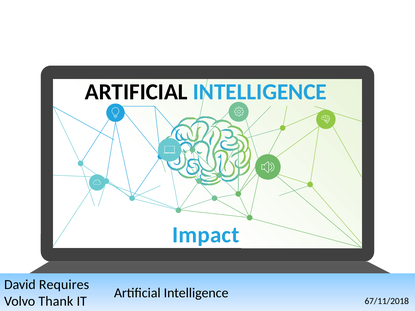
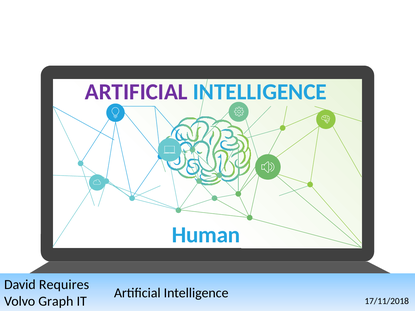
ARTIFICIAL colour: black -> purple (136, 92)
Impact: Impact -> Human (206, 235)
Thank: Thank -> Graph (56, 301)
67/11/2018: 67/11/2018 -> 17/11/2018 (387, 301)
